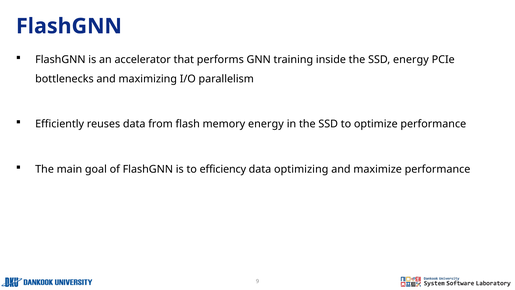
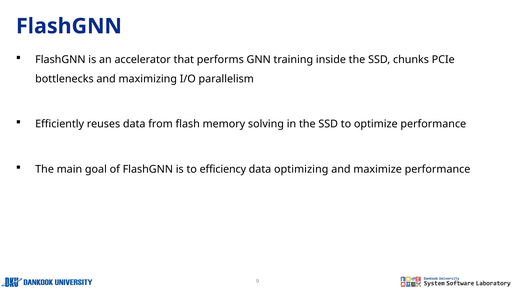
SSD energy: energy -> chunks (411, 59)
memory energy: energy -> solving (266, 124)
